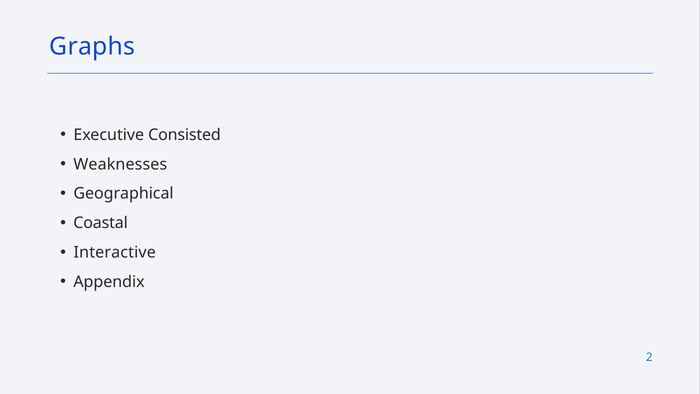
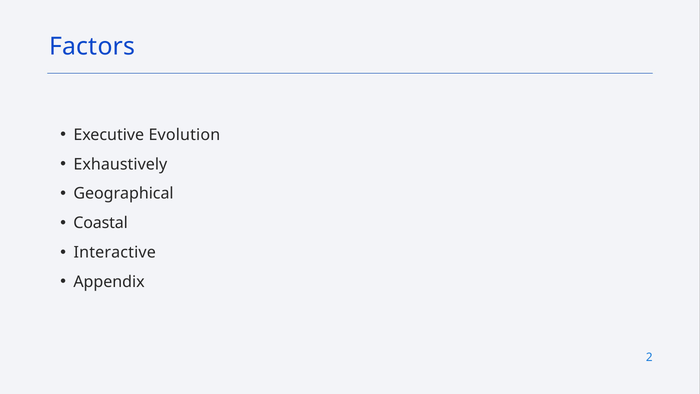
Graphs: Graphs -> Factors (92, 47)
Consisted: Consisted -> Evolution (184, 135)
Weaknesses: Weaknesses -> Exhaustively (120, 164)
